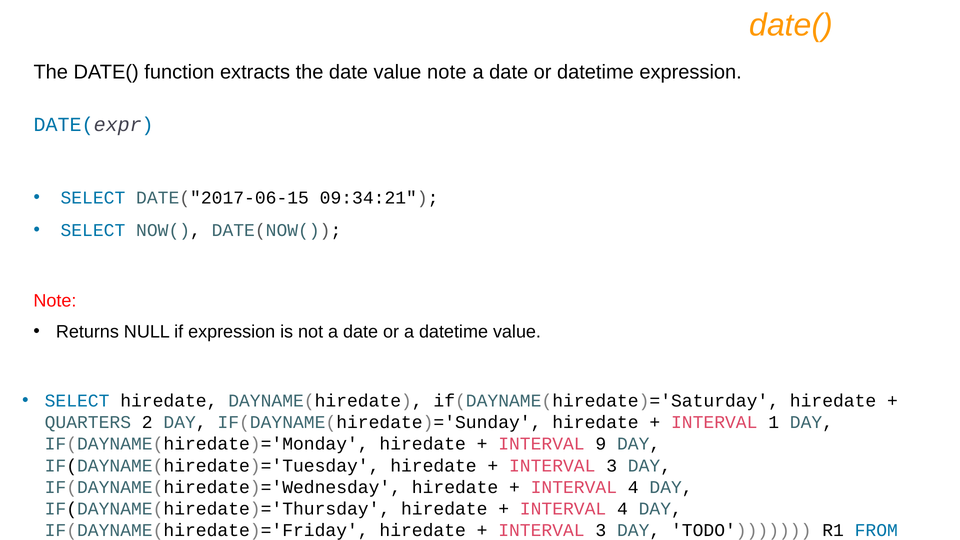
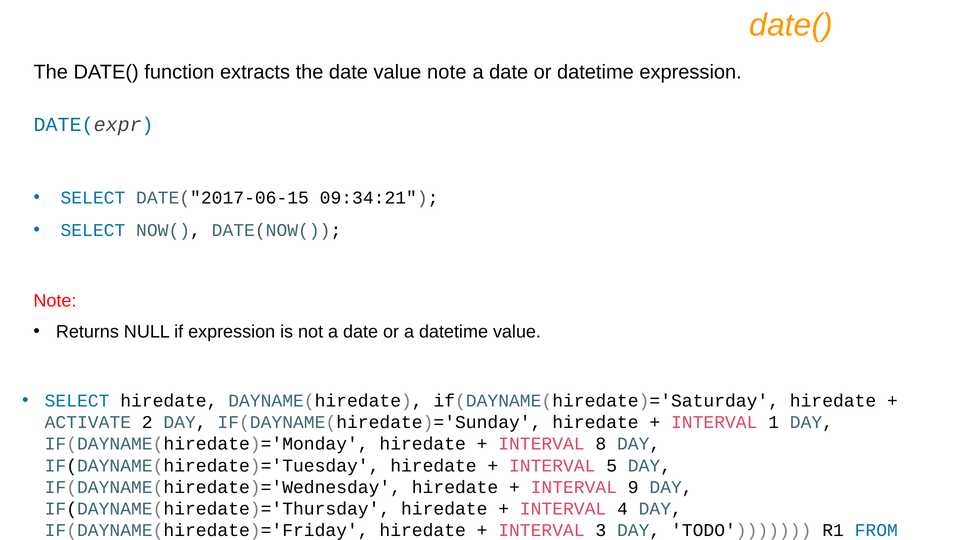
QUARTERS: QUARTERS -> ACTIVATE (88, 422)
9: 9 -> 8 (601, 444)
3: 3 -> 5 (612, 466)
4: 4 -> 9 (633, 487)
